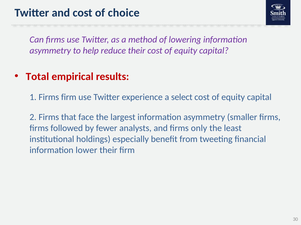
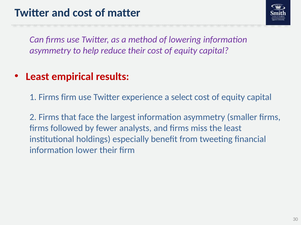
choice: choice -> matter (124, 13)
Total: Total -> Least (37, 77)
only: only -> miss (199, 128)
